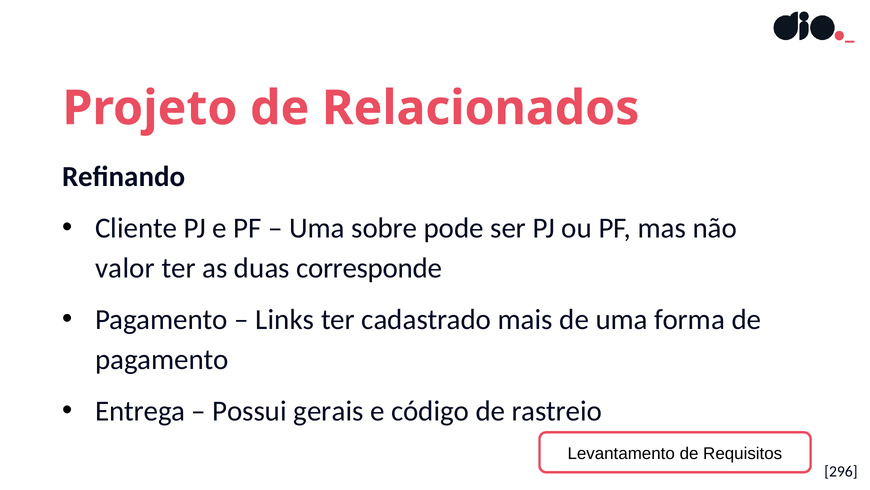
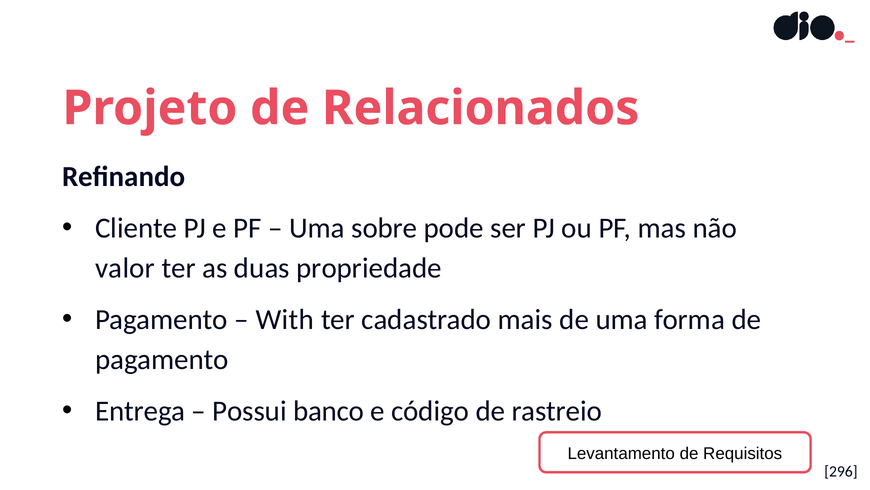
corresponde: corresponde -> propriedade (369, 268)
Links: Links -> With (285, 319)
gerais: gerais -> banco (329, 411)
